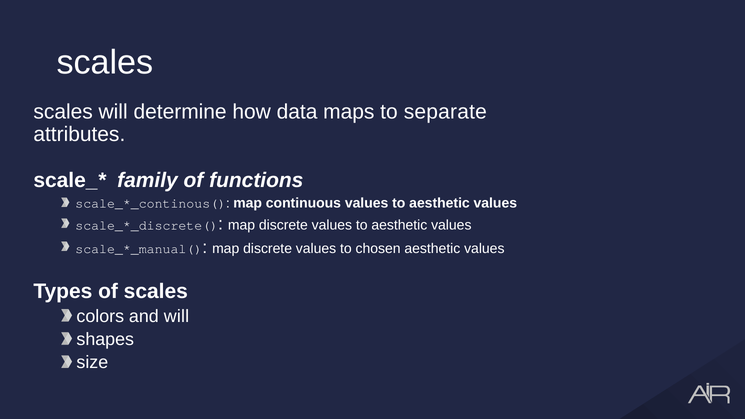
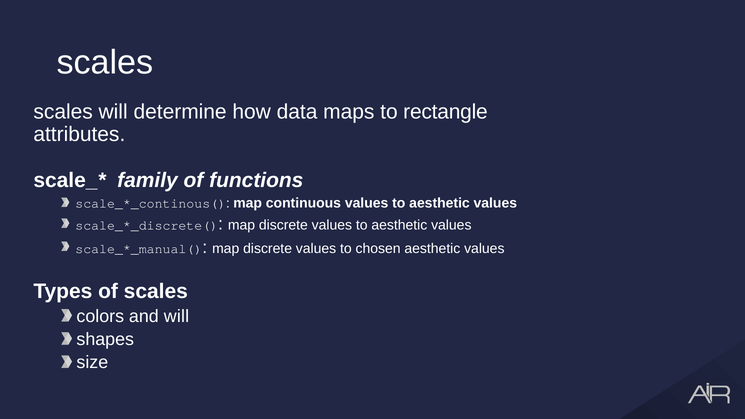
separate: separate -> rectangle (446, 112)
